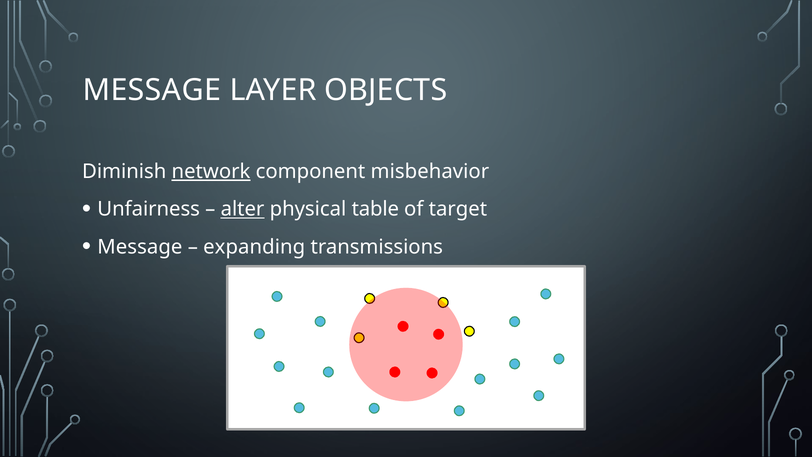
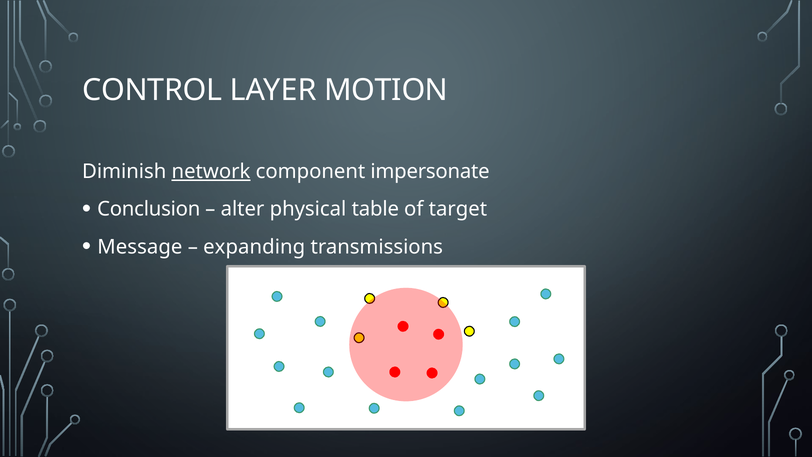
MESSAGE: MESSAGE -> CONTROL (152, 90)
OBJECTS: OBJECTS -> MOTION (386, 90)
misbehavior: misbehavior -> impersonate (430, 171)
Unfairness: Unfairness -> Conclusion (149, 209)
alter underline: present -> none (243, 209)
